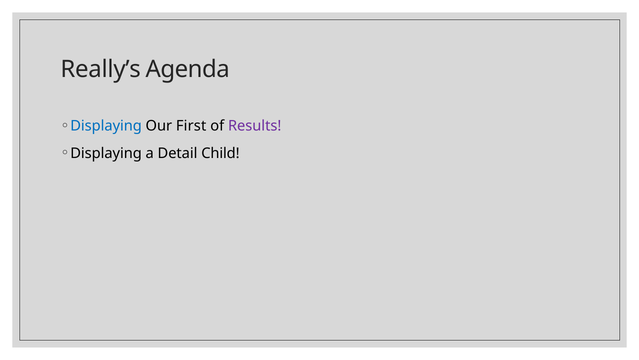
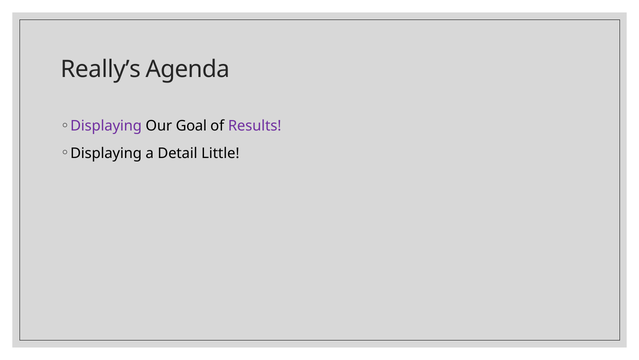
Displaying colour: blue -> purple (106, 126)
First: First -> Goal (191, 126)
Child: Child -> Little (220, 153)
